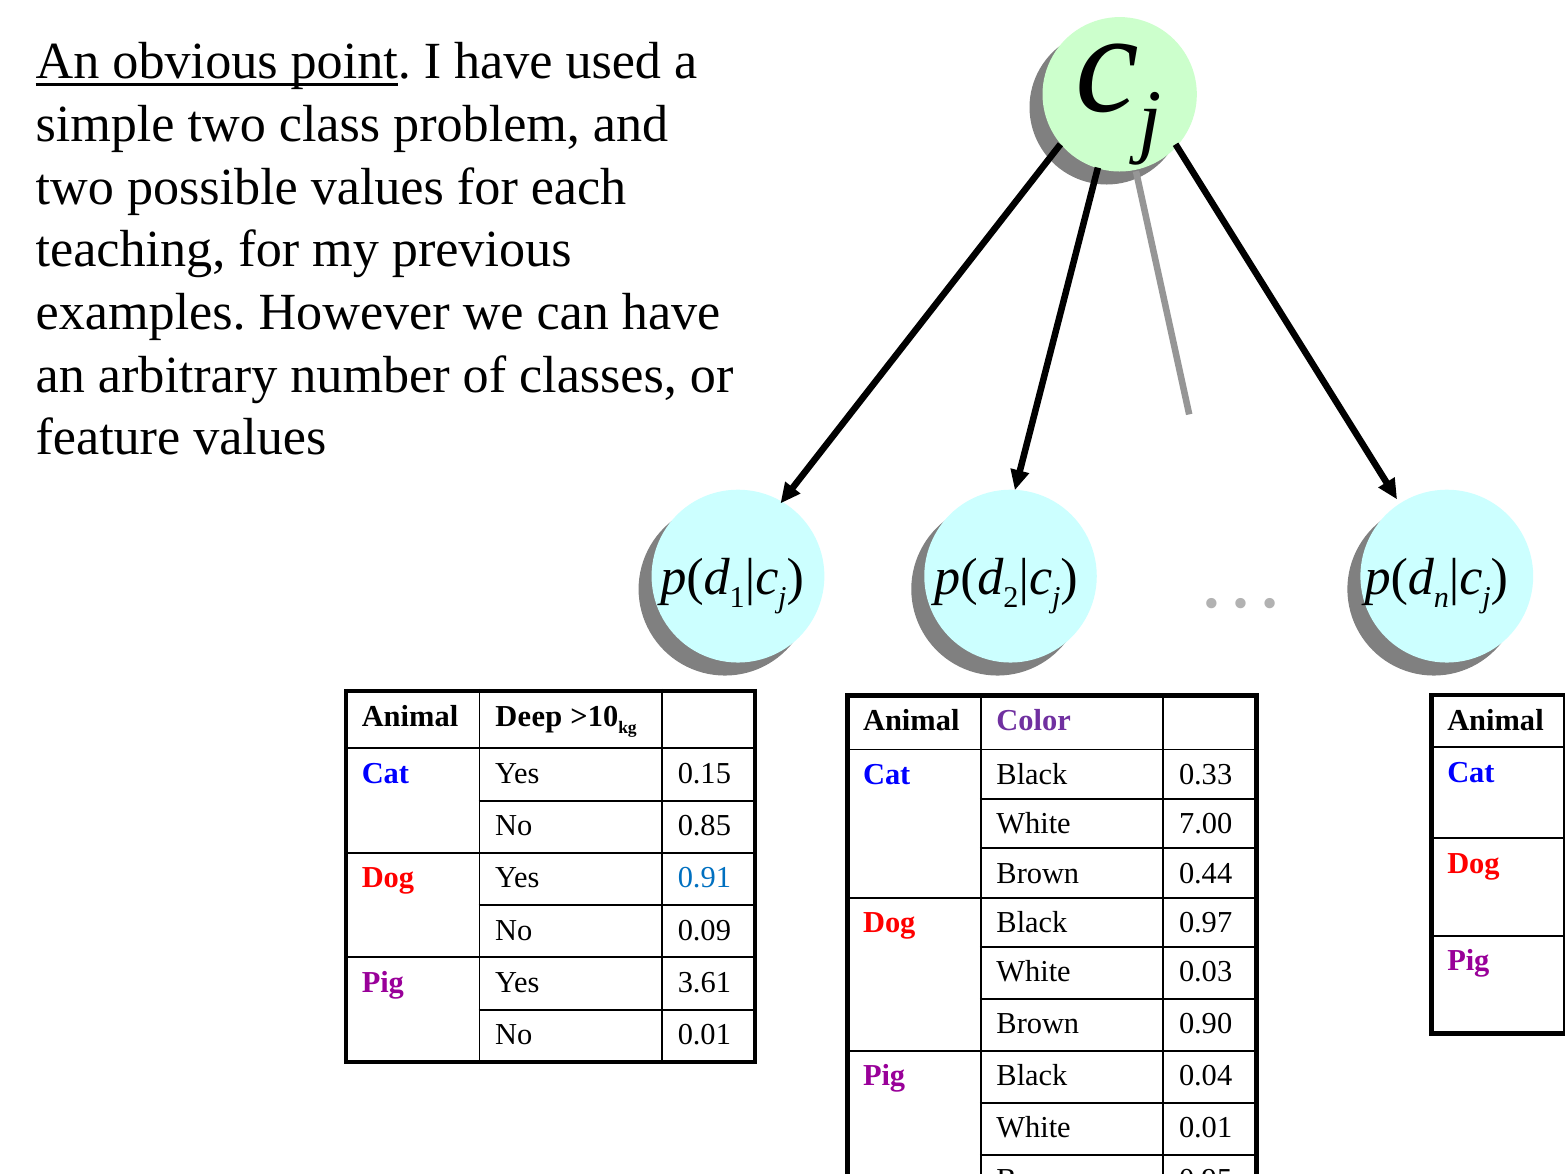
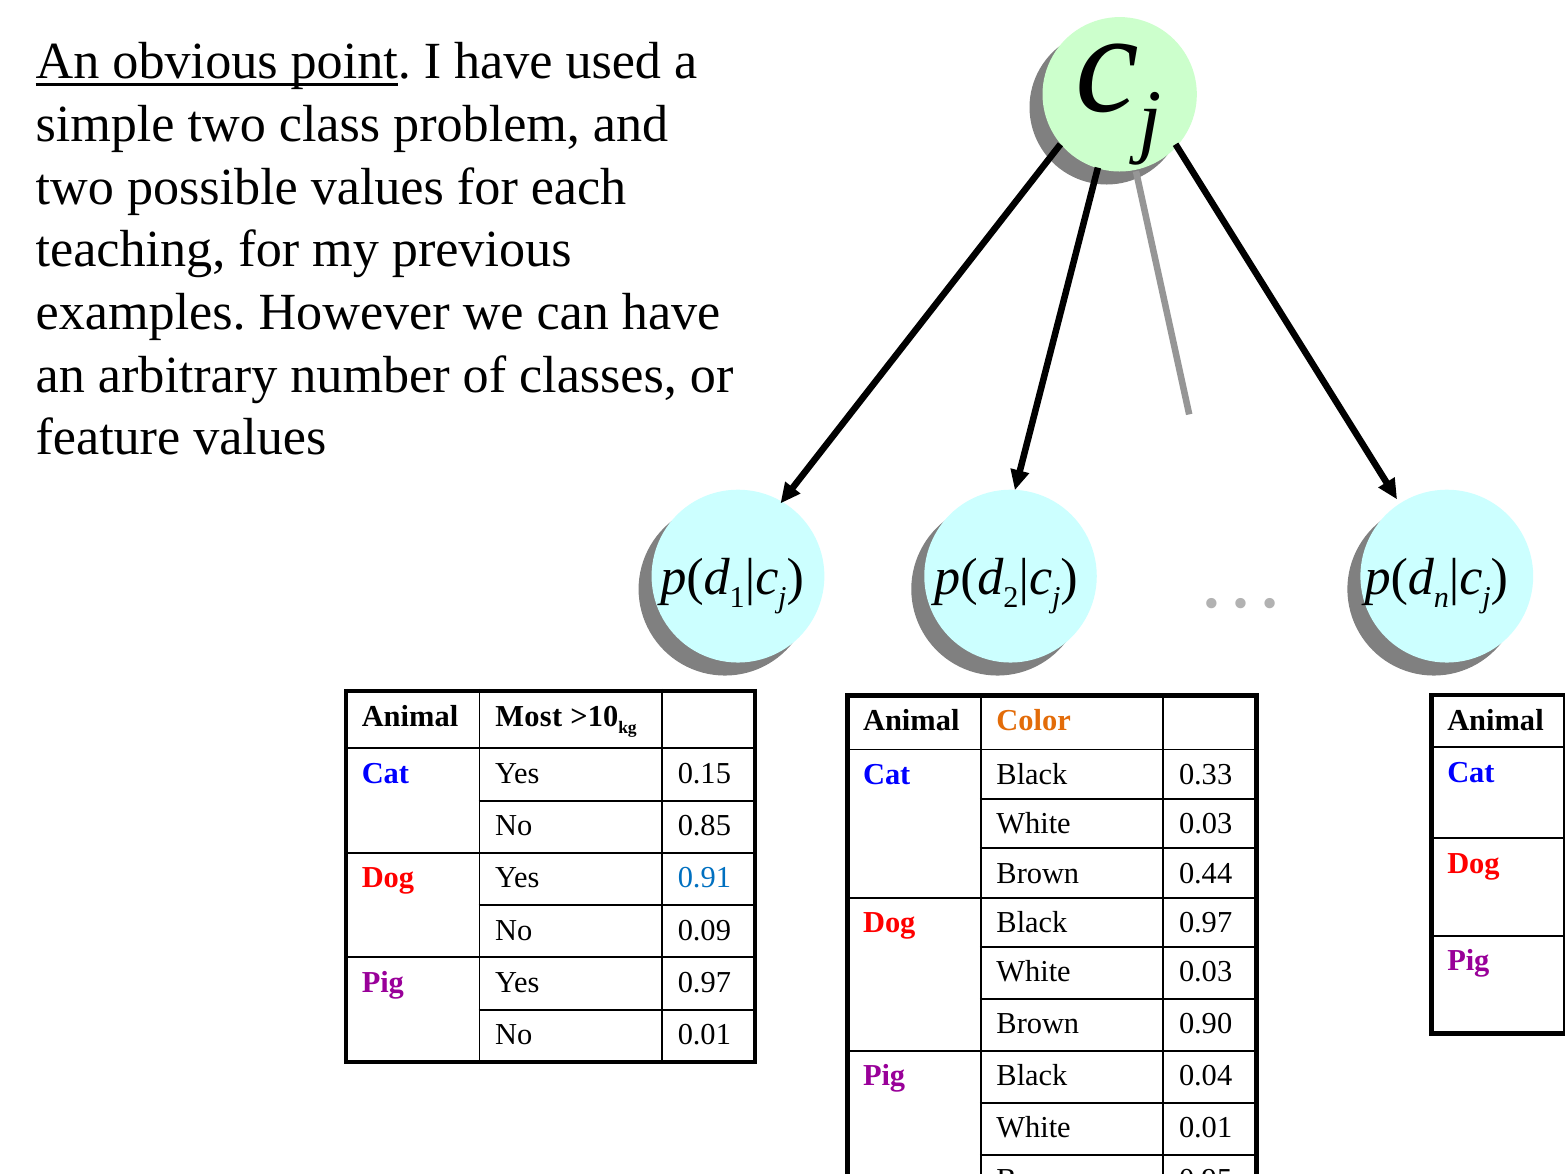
Deep: Deep -> Most (529, 716)
Color colour: purple -> orange (1034, 720)
7.00: 7.00 -> 0.03 (1206, 824)
Yes 3.61: 3.61 -> 0.97 (704, 982)
